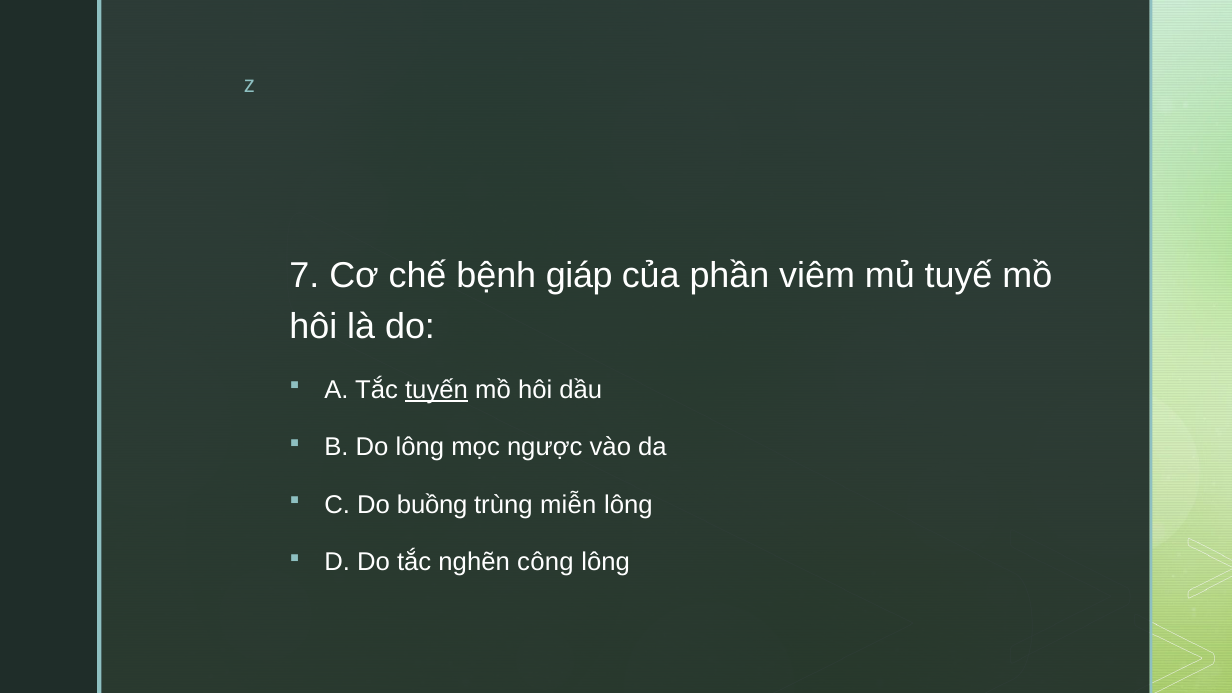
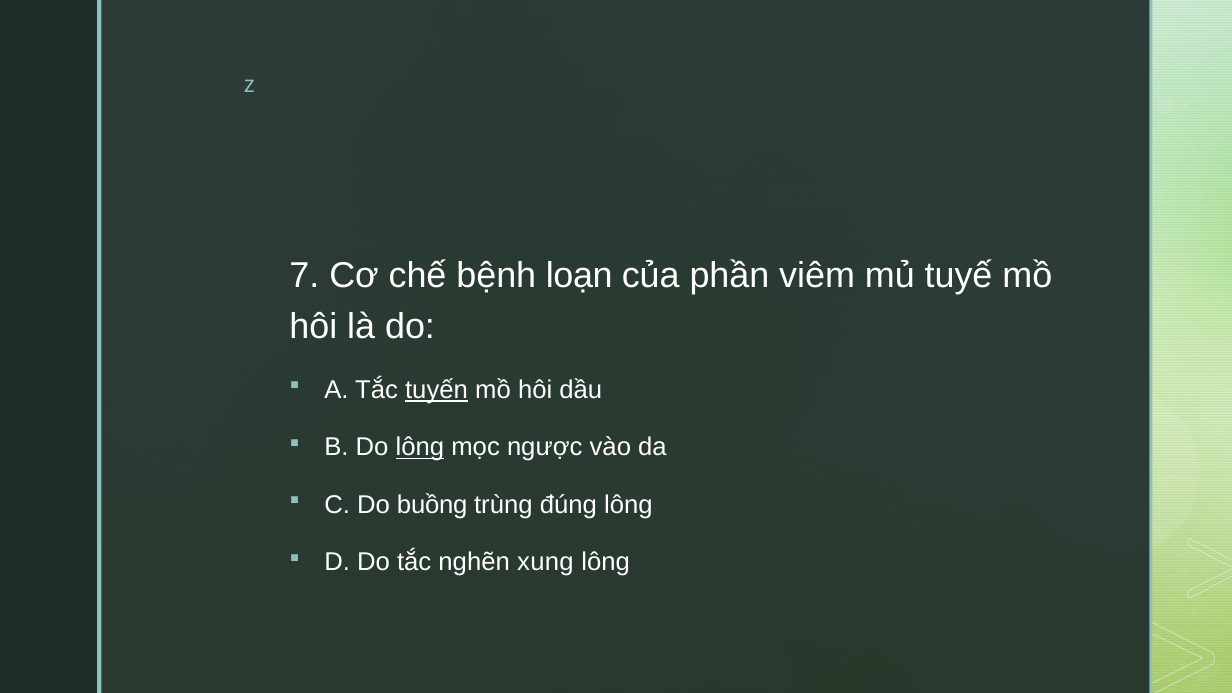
giáp: giáp -> loạn (579, 275)
lông underline: none -> present (420, 447)
miễn: miễn -> đúng (568, 505)
công: công -> xung (545, 563)
